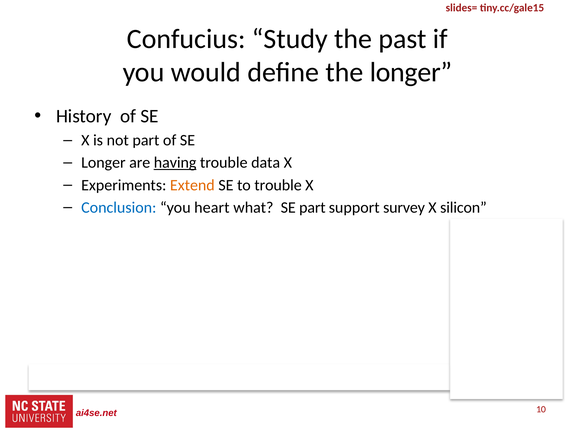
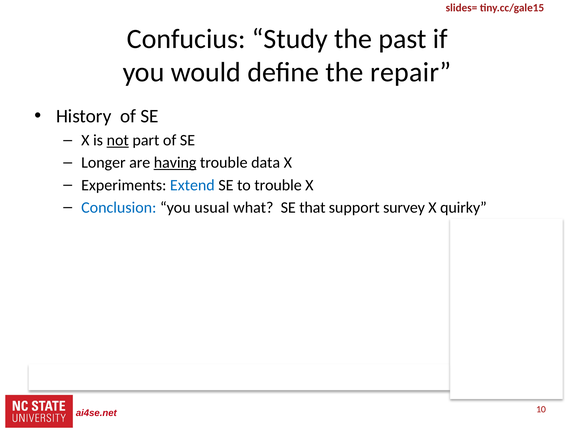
the longer: longer -> repair (411, 72)
not underline: none -> present (118, 140)
Extend colour: orange -> blue (192, 185)
heart: heart -> usual (212, 208)
SE part: part -> that (312, 208)
silicon: silicon -> quirky (463, 208)
